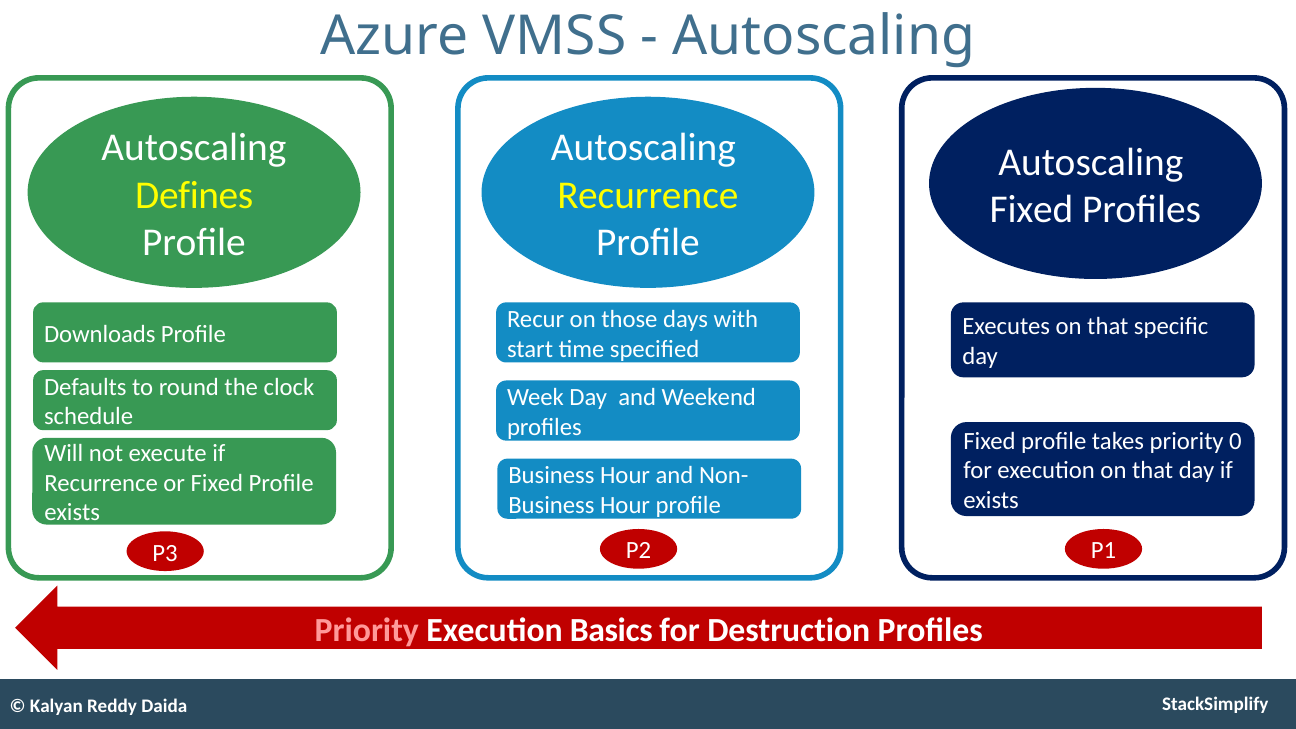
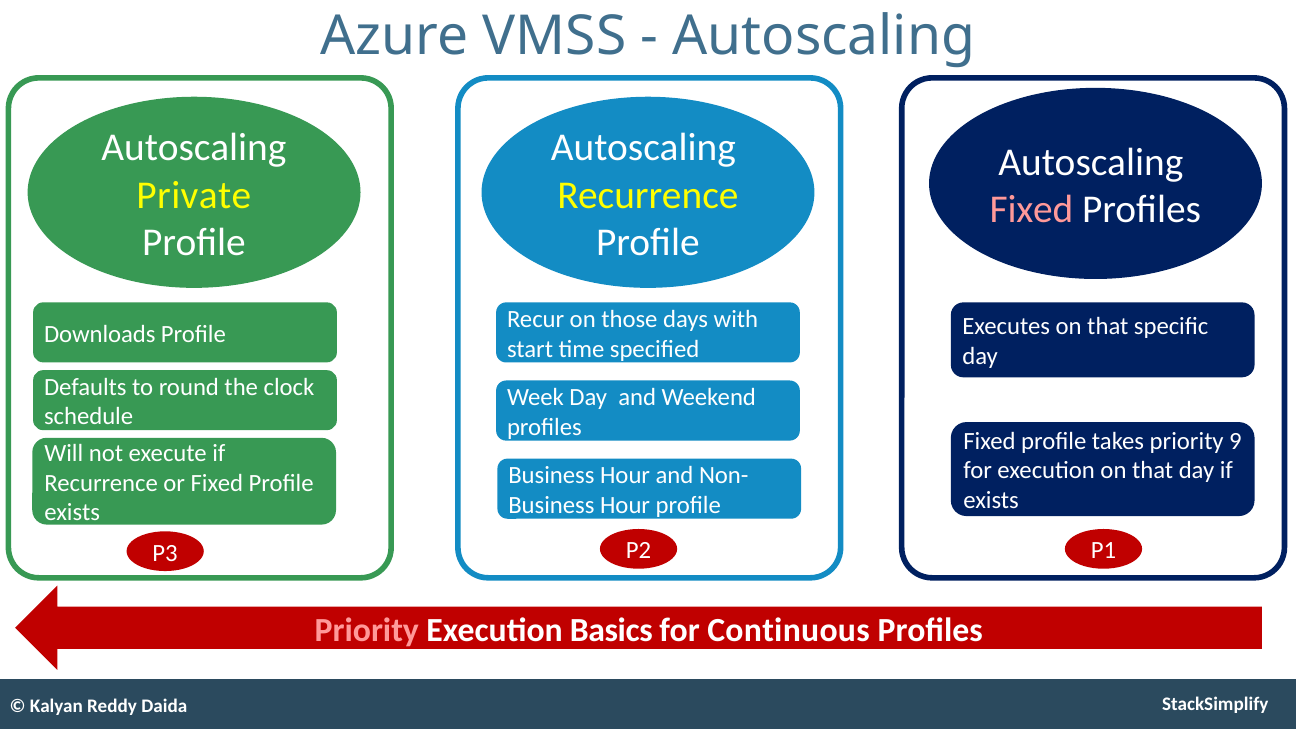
Defines: Defines -> Private (194, 195)
Fixed colour: white -> pink (1031, 210)
0: 0 -> 9 (1235, 441)
Destruction: Destruction -> Continuous (789, 630)
